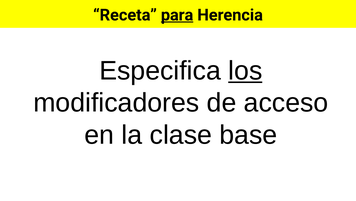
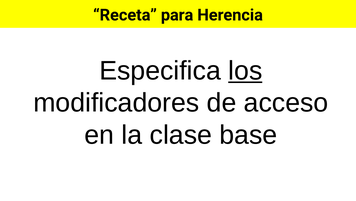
para underline: present -> none (177, 15)
